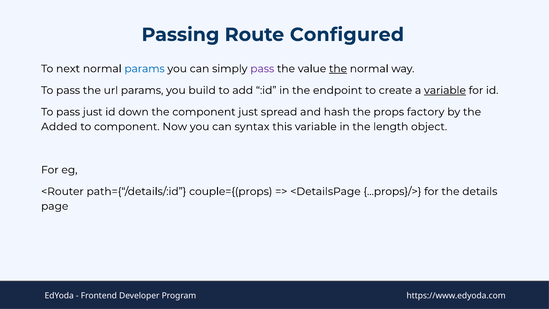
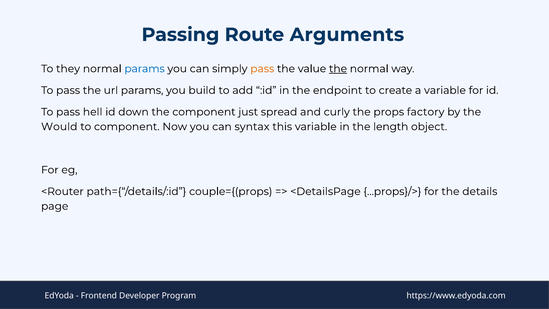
Configured: Configured -> Arguments (347, 35)
next: next -> they (68, 69)
pass colour: purple -> orange (262, 69)
variable underline: present -> none (445, 90)
pass just: just -> hell (93, 112)
hash: hash -> curly (337, 112)
Added: Added -> Would (59, 127)
